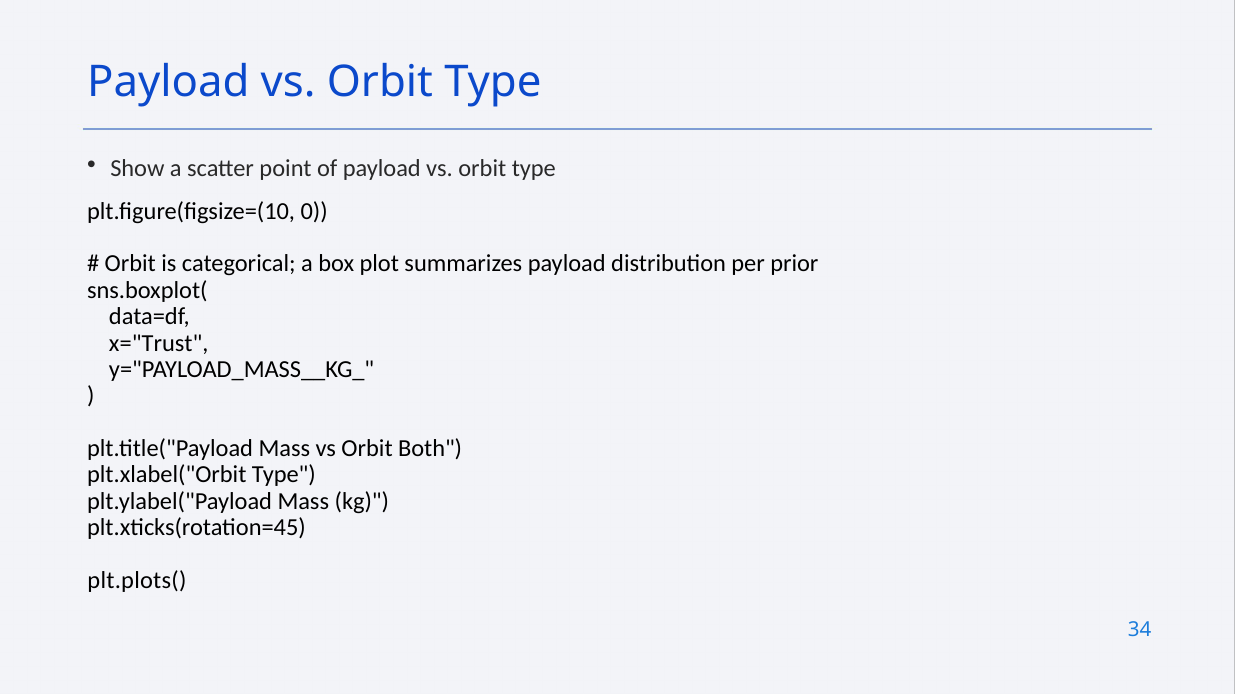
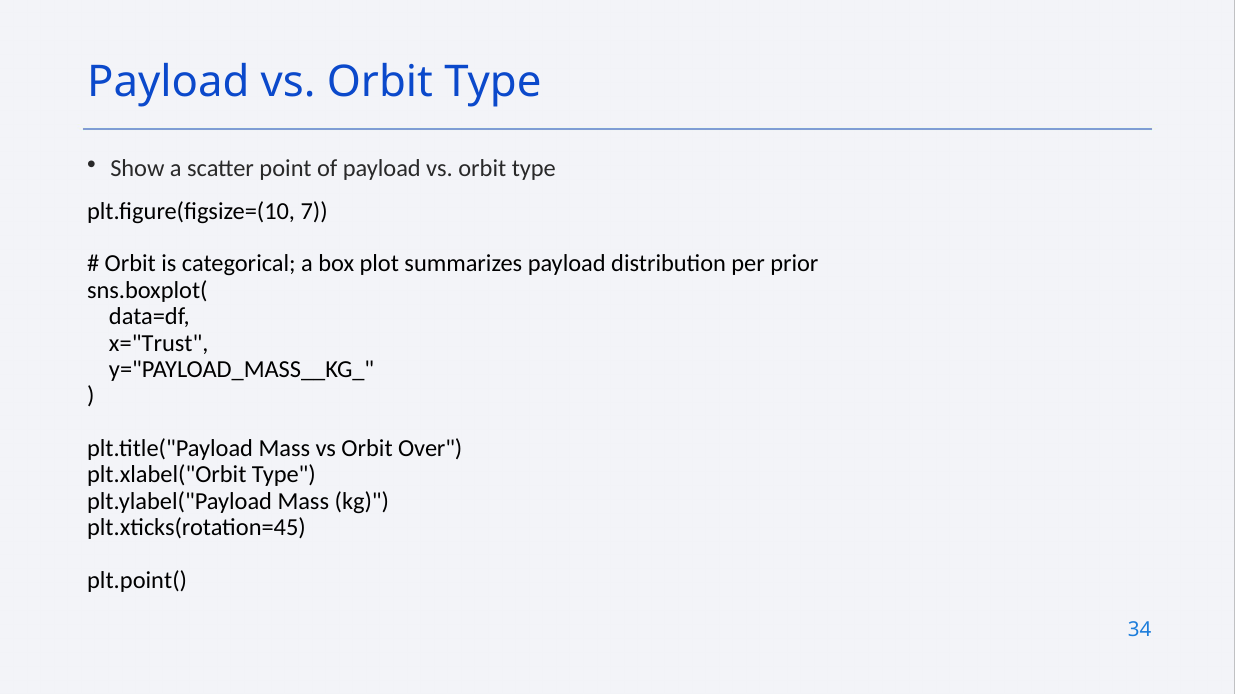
0: 0 -> 7 (314, 211)
Both: Both -> Over (430, 449)
plt.plots(: plt.plots( -> plt.point( (137, 581)
